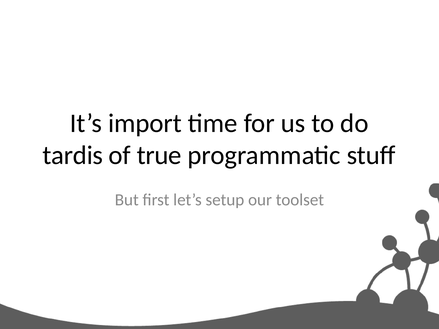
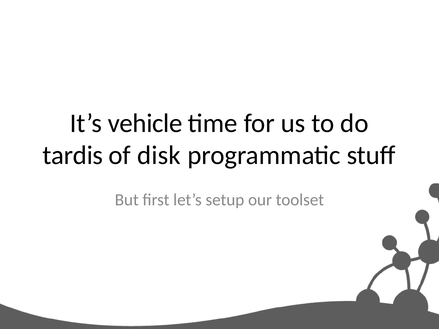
import: import -> vehicle (145, 123)
true: true -> disk (159, 156)
